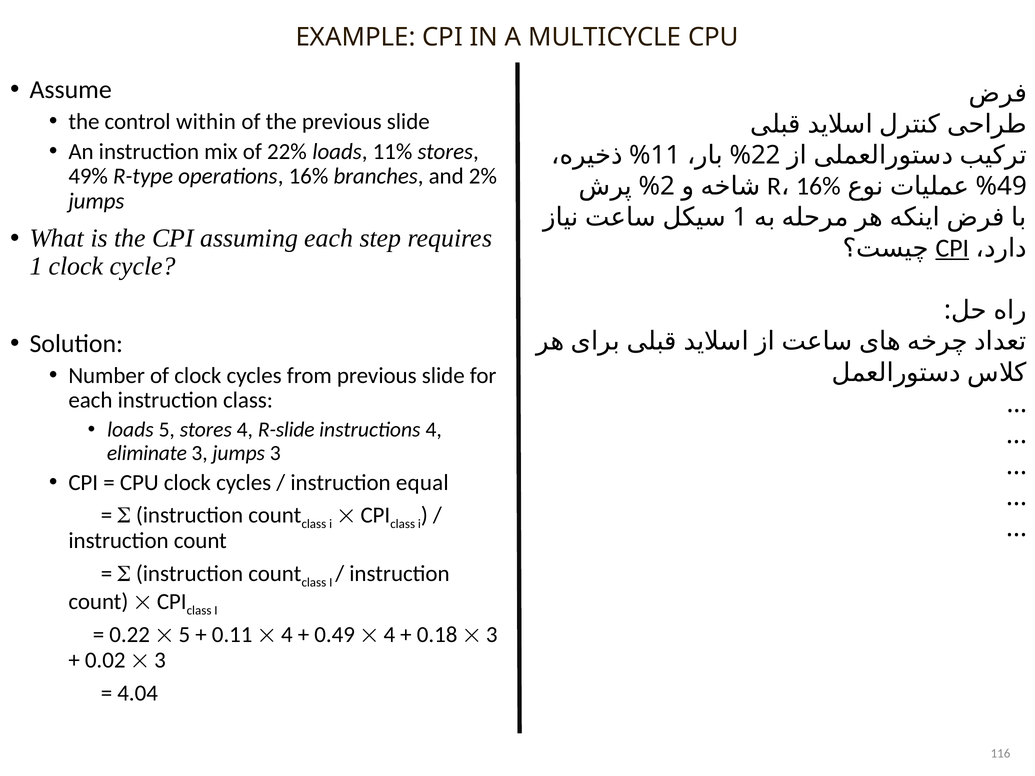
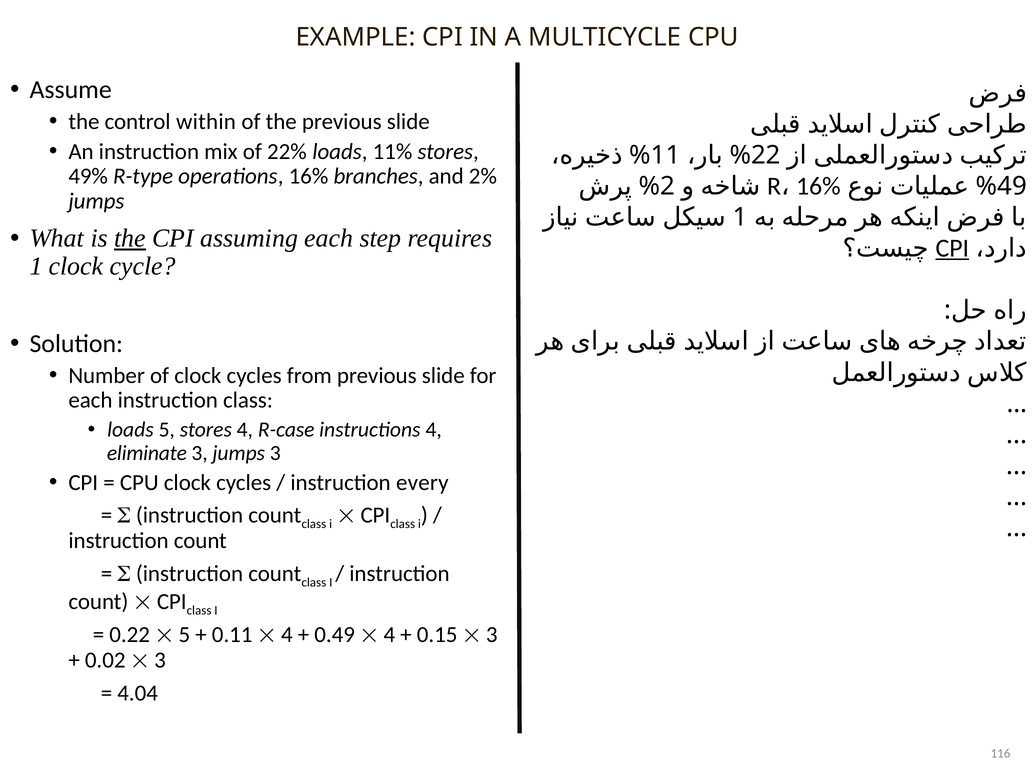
the underline: none -> present (130, 238)
R-slide: R-slide -> R-case (286, 430)
equal: equal -> every (422, 483)
0.18: 0.18 -> 0.15 (437, 635)
